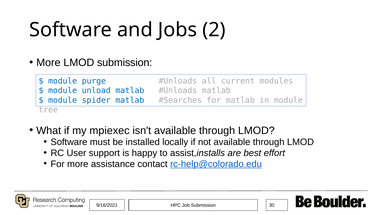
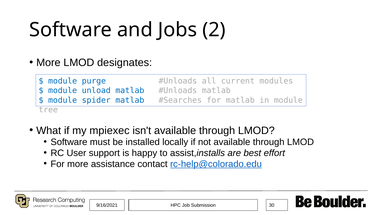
LMOD submission: submission -> designates (125, 63)
